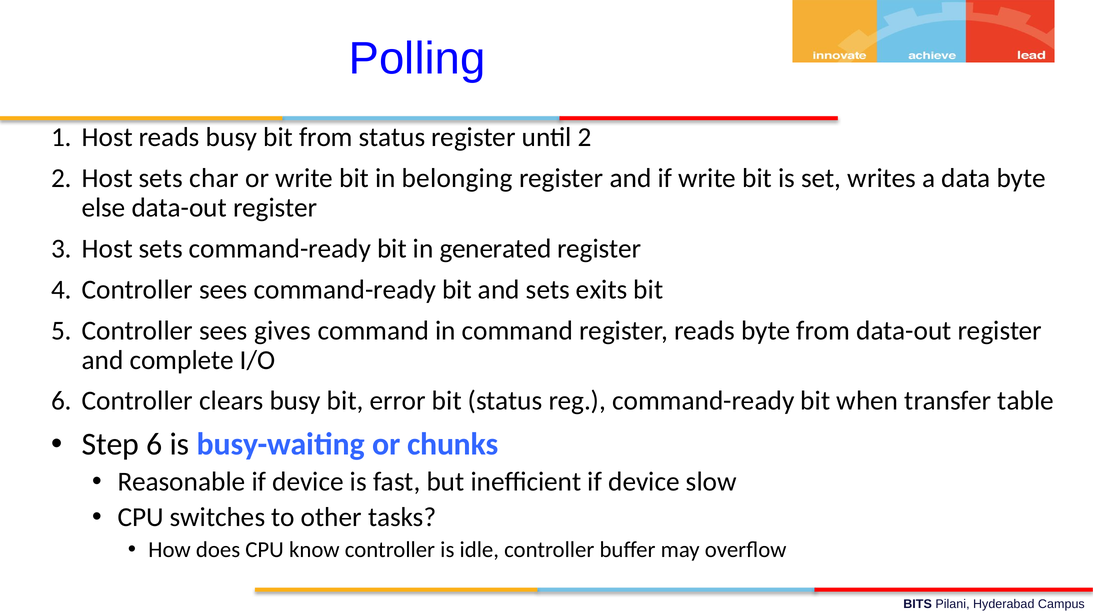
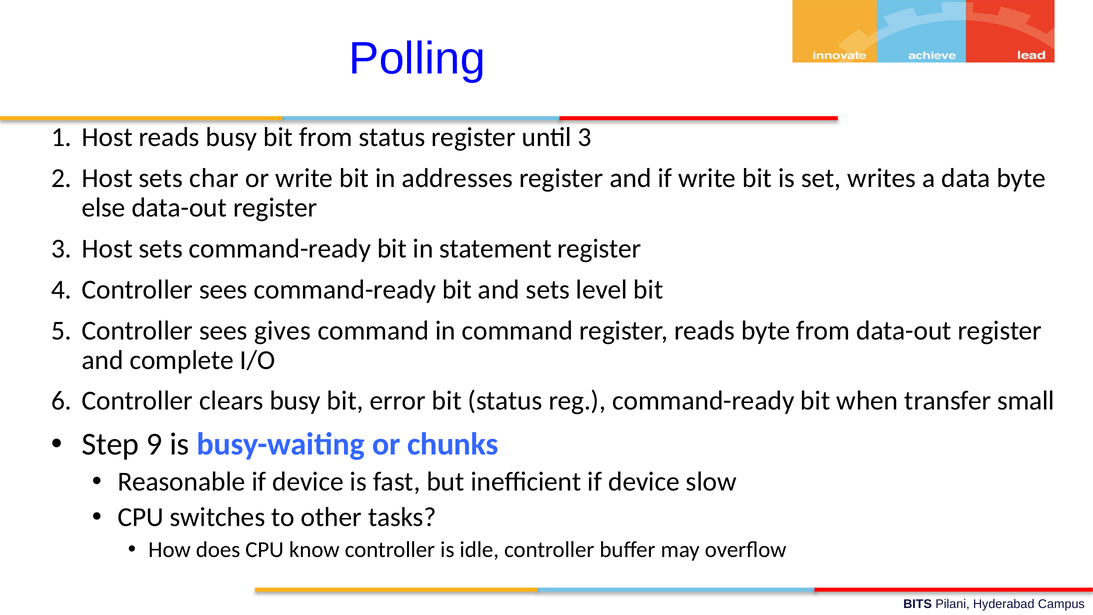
until 2: 2 -> 3 (585, 137)
belonging: belonging -> addresses (457, 178)
generated: generated -> statement (495, 249)
exits: exits -> level (602, 290)
table: table -> small (1026, 401)
Step 6: 6 -> 9 (154, 444)
